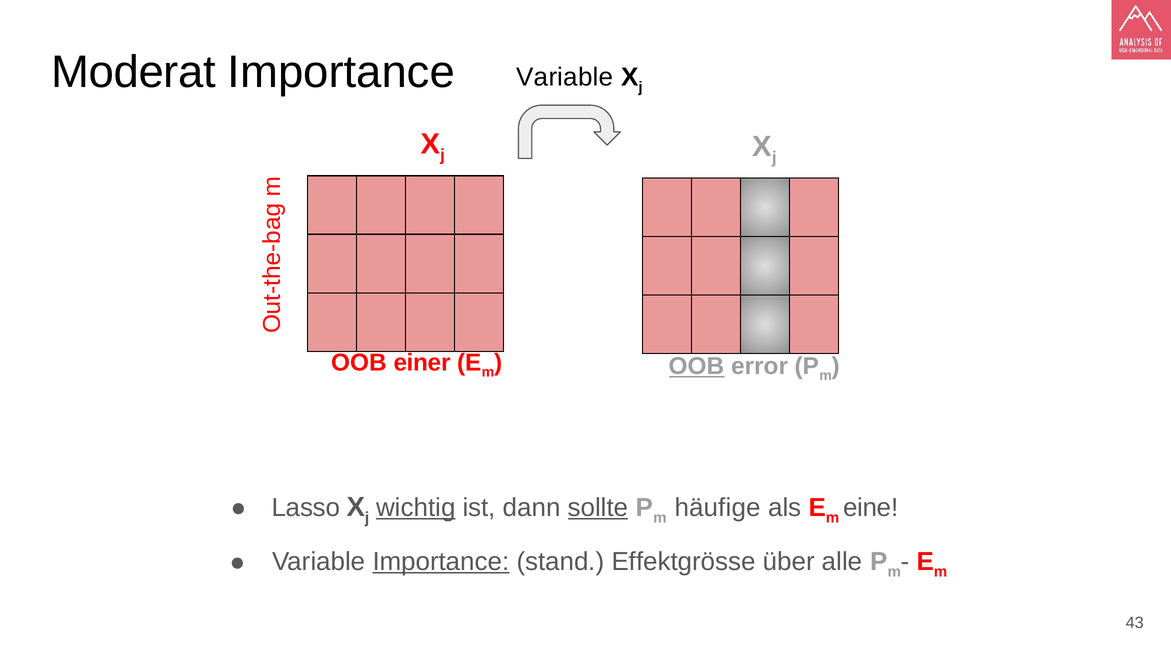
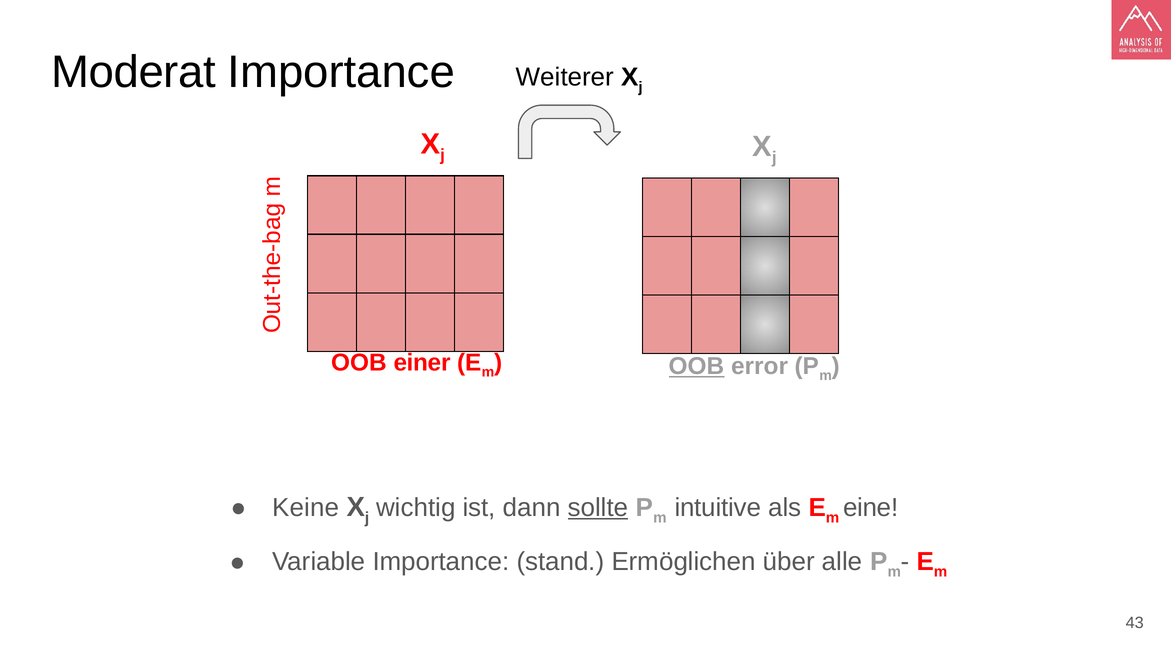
Variable: Variable -> Weiterer (565, 77)
Lasso: Lasso -> Keine (306, 507)
wichtig underline: present -> none (416, 507)
häufige: häufige -> intuitive (718, 507)
Importance underline: present -> none (441, 561)
Effektgrösse: Effektgrösse -> Ermöglichen (684, 561)
